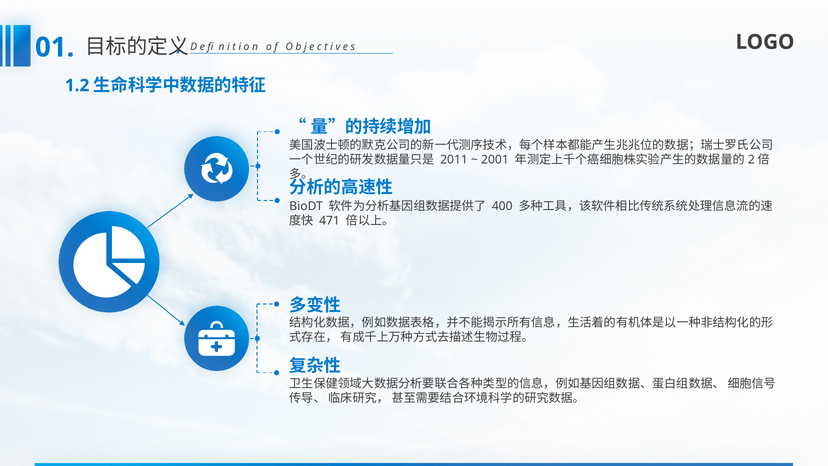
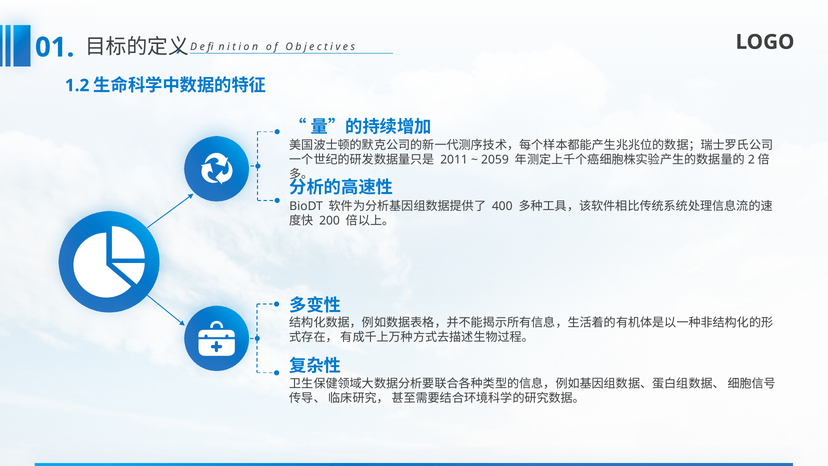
2001: 2001 -> 2059 (495, 160)
471: 471 -> 200 (330, 220)
